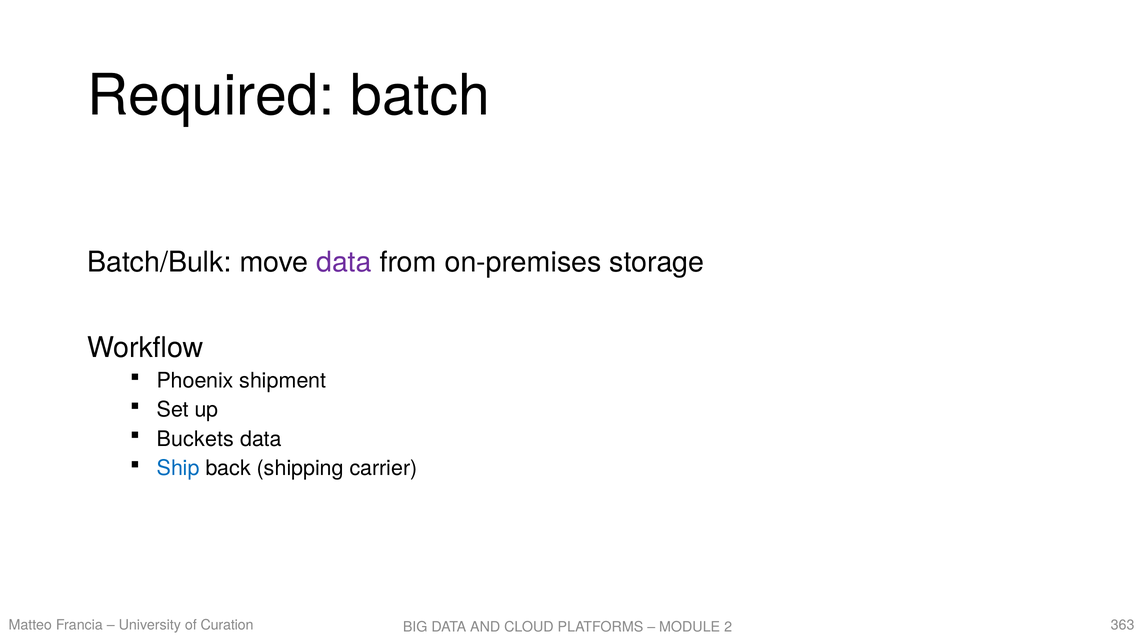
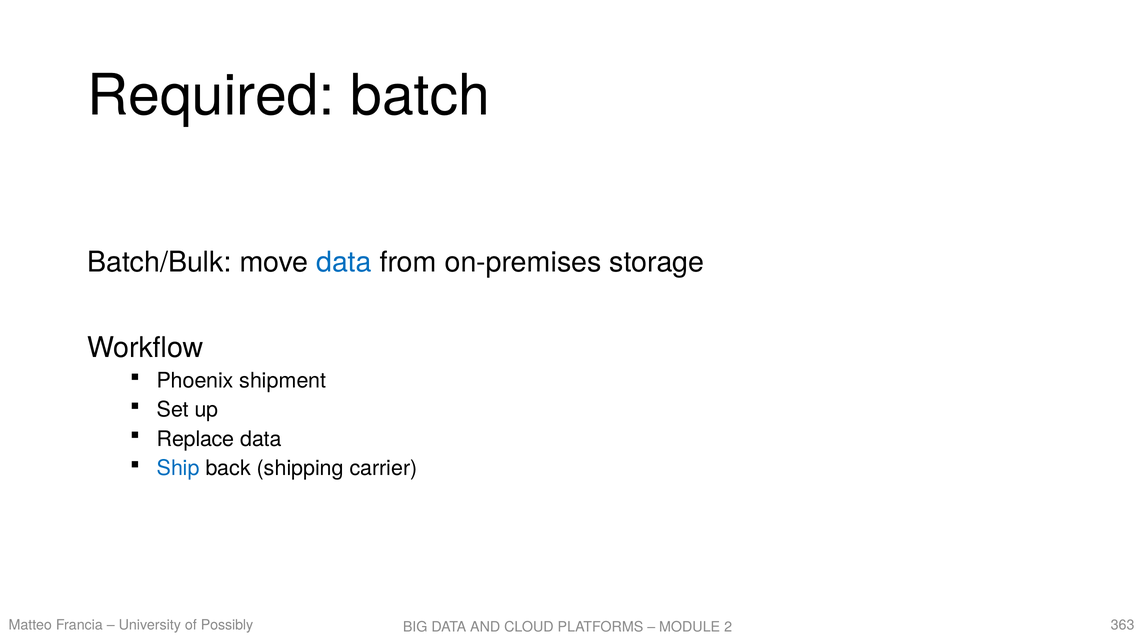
data colour: purple -> blue (344, 262)
Buckets: Buckets -> Replace (196, 439)
Curation: Curation -> Possibly (227, 625)
